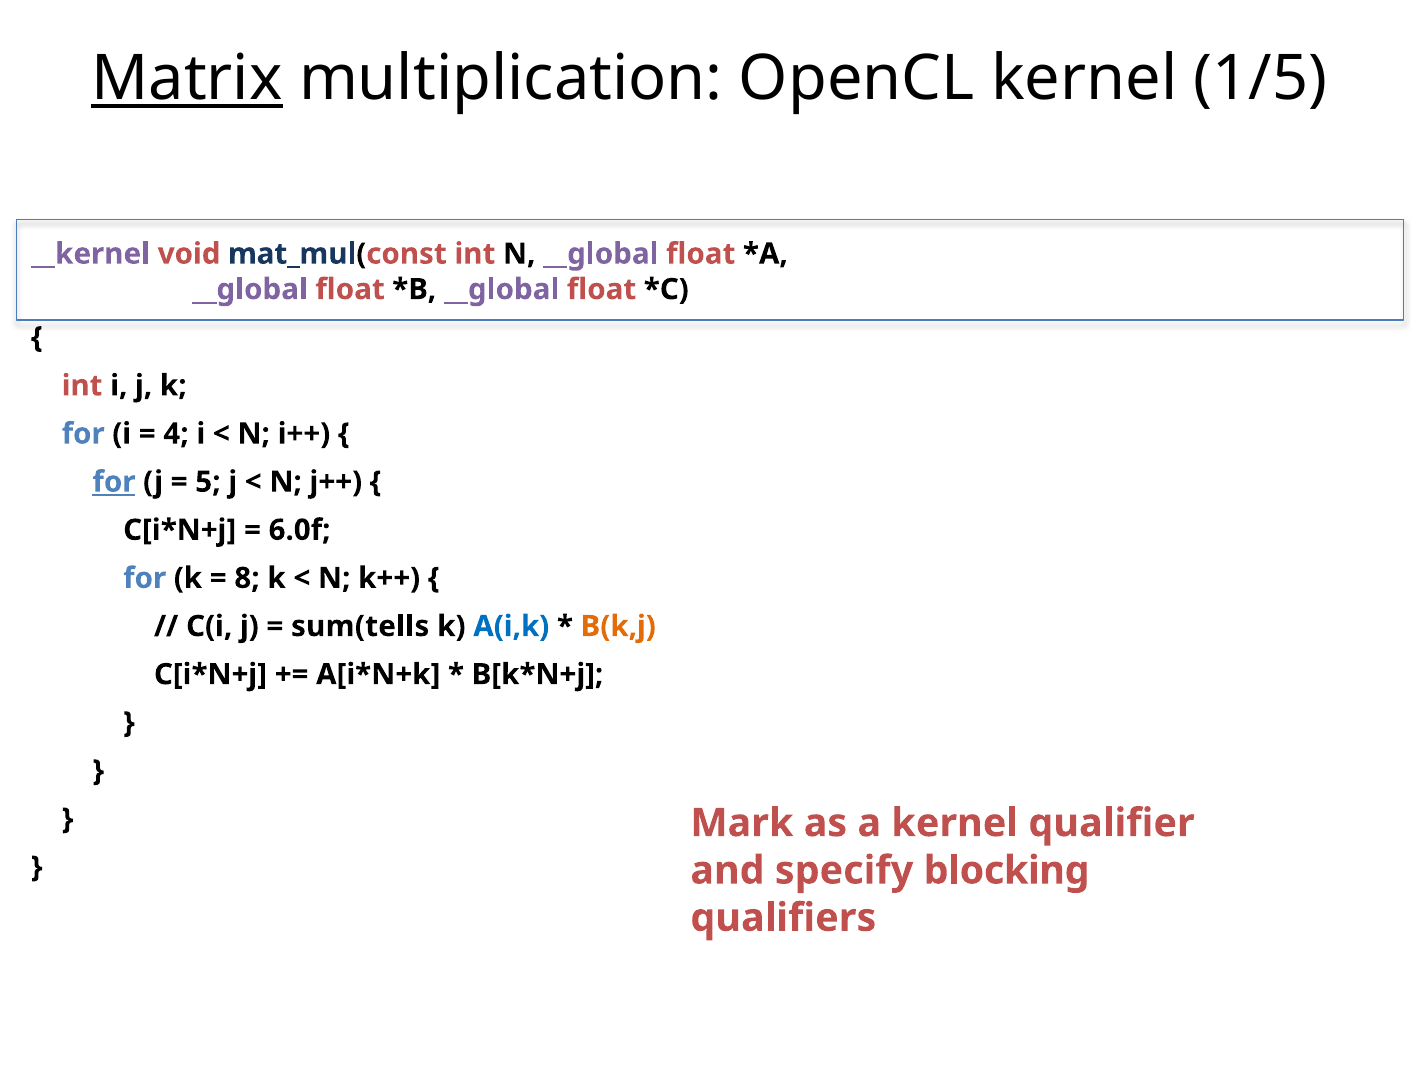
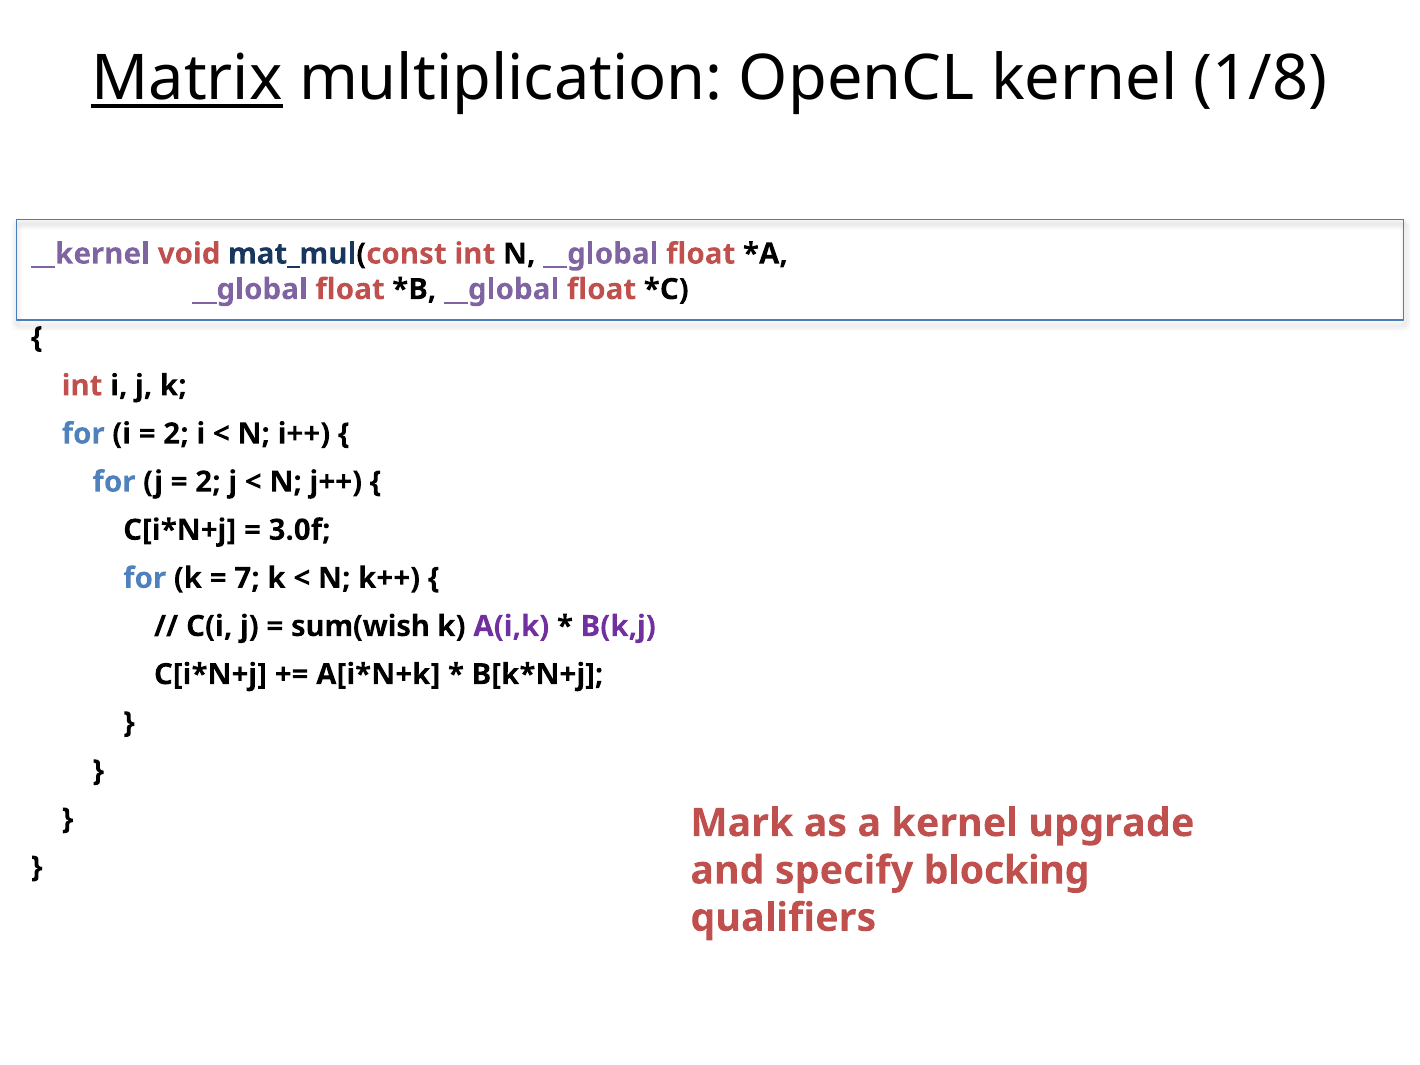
1/5: 1/5 -> 1/8 (1261, 79)
4: 4 -> 2 (176, 434)
for underline: present -> none (114, 482)
5: 5 -> 2 (208, 482)
6.0f: 6.0f -> 3.0f (300, 530)
8: 8 -> 7 (247, 578)
sum(tells: sum(tells -> sum(wish (360, 626)
A(i,k colour: blue -> purple (511, 626)
B(k,j colour: orange -> purple (618, 626)
qualifier: qualifier -> upgrade (1111, 823)
